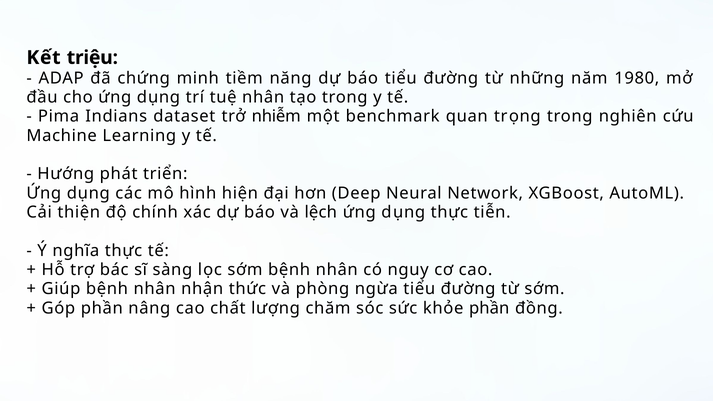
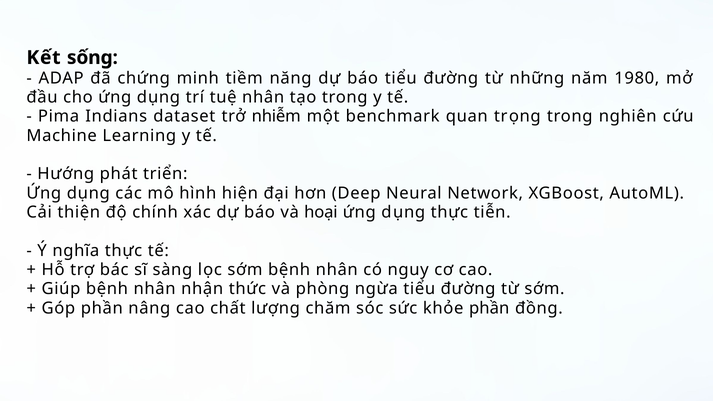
triệu: triệu -> sống (92, 58)
lệch: lệch -> hoại (321, 212)
